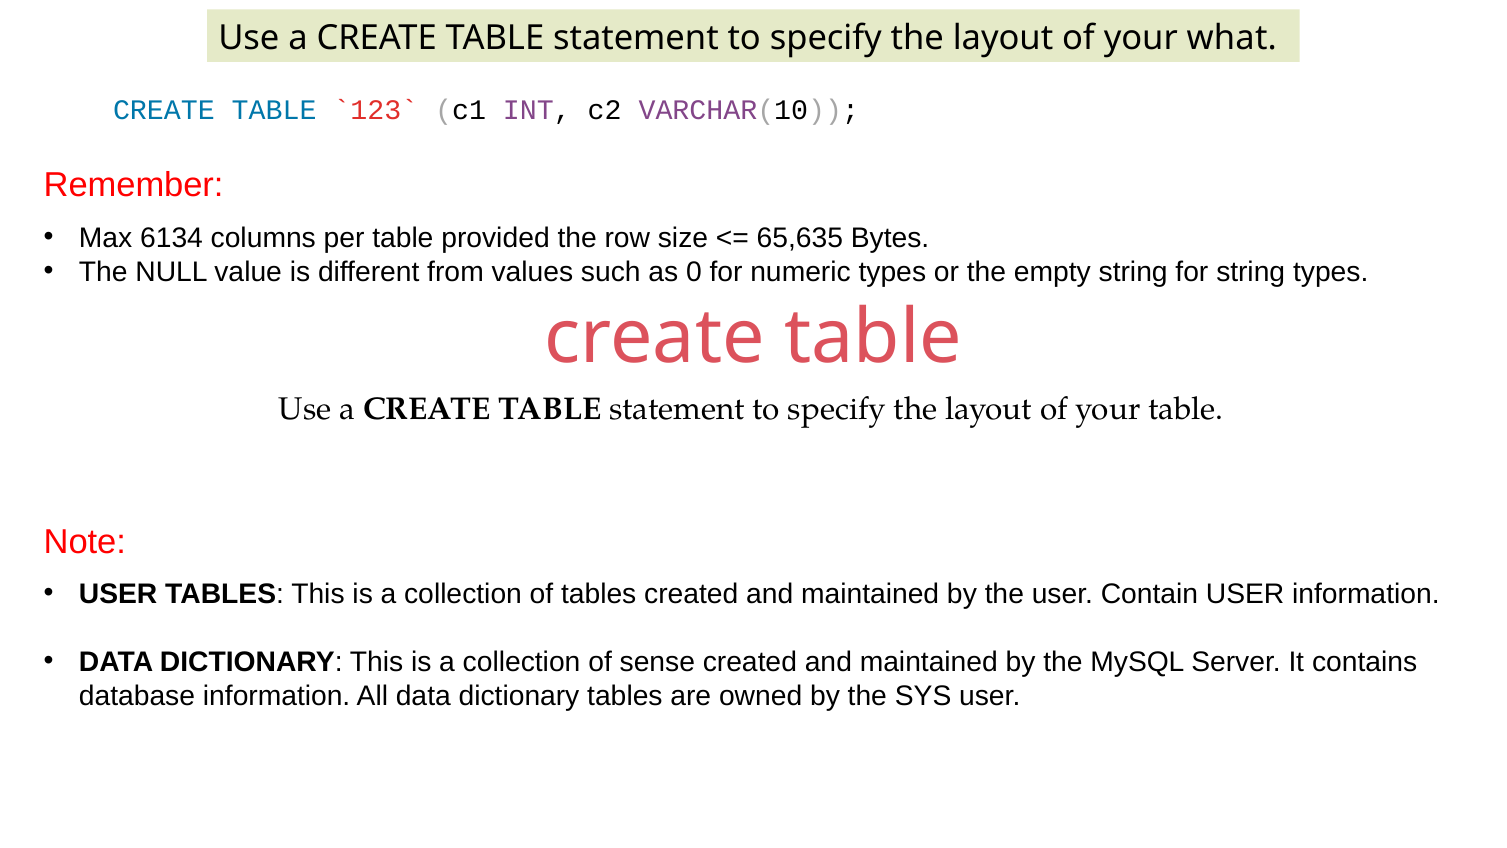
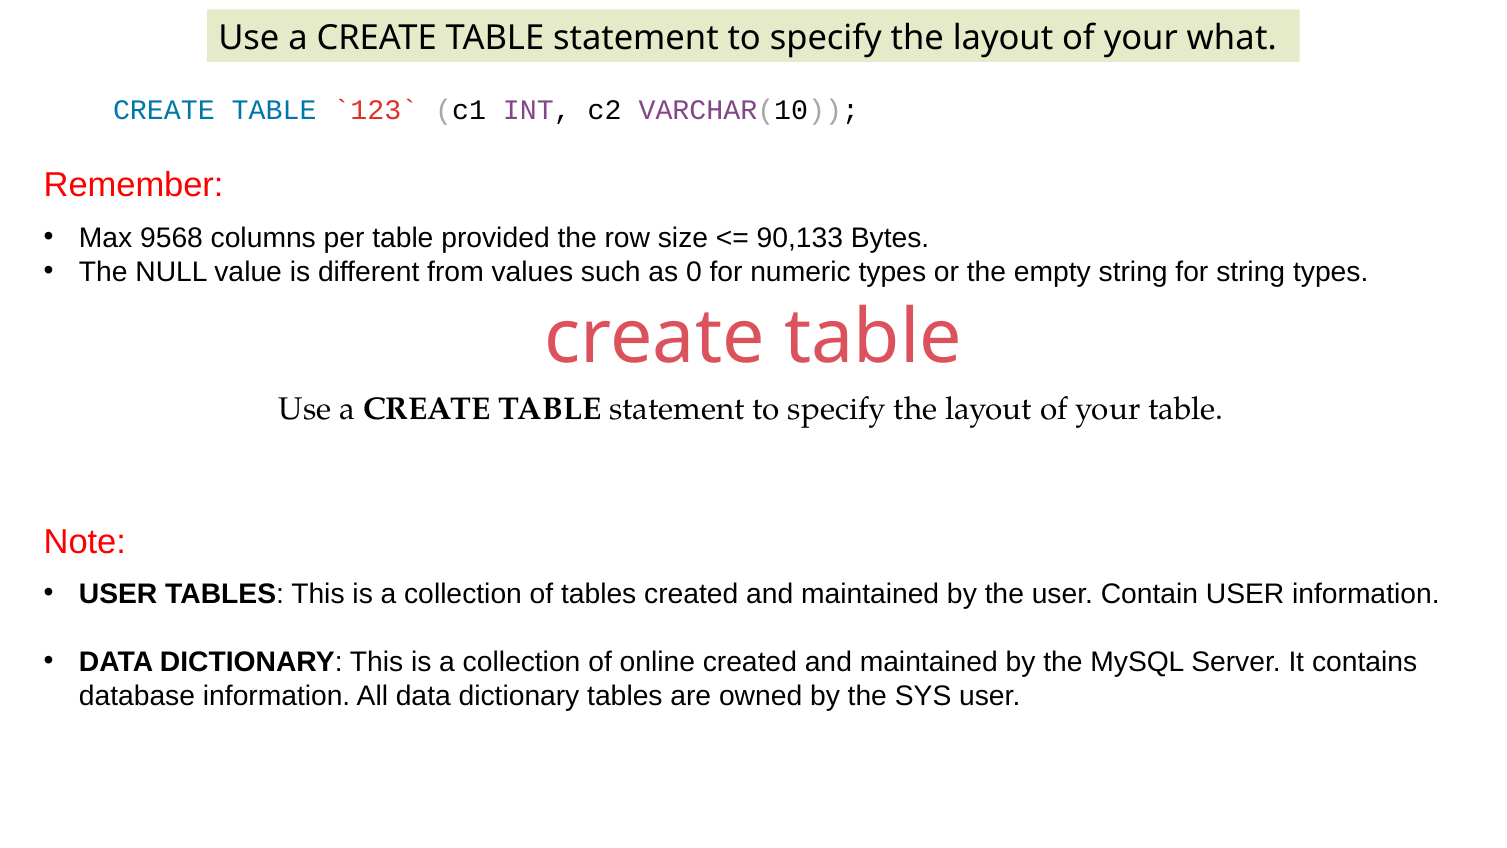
6134: 6134 -> 9568 (172, 238)
65,635: 65,635 -> 90,133 (800, 238)
sense: sense -> online (657, 662)
